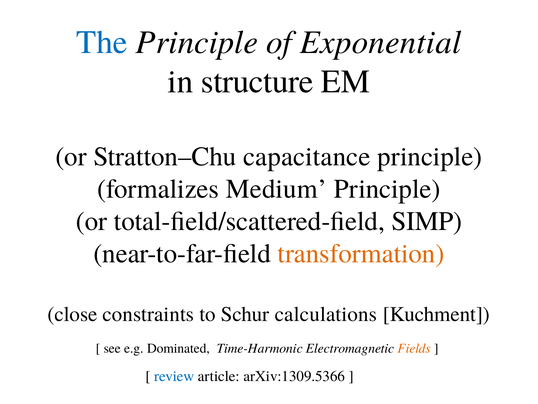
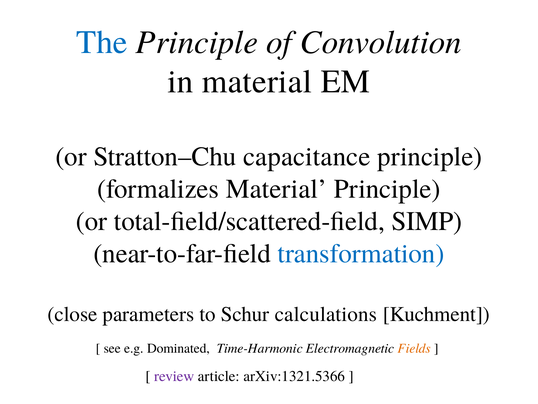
Exponential: Exponential -> Convolution (381, 42)
in structure: structure -> material (257, 82)
formalizes Medium: Medium -> Material (276, 189)
transformation colour: orange -> blue (361, 253)
constraints: constraints -> parameters (148, 314)
review colour: blue -> purple (174, 376)
arXiv:1309.5366: arXiv:1309.5366 -> arXiv:1321.5366 (294, 376)
